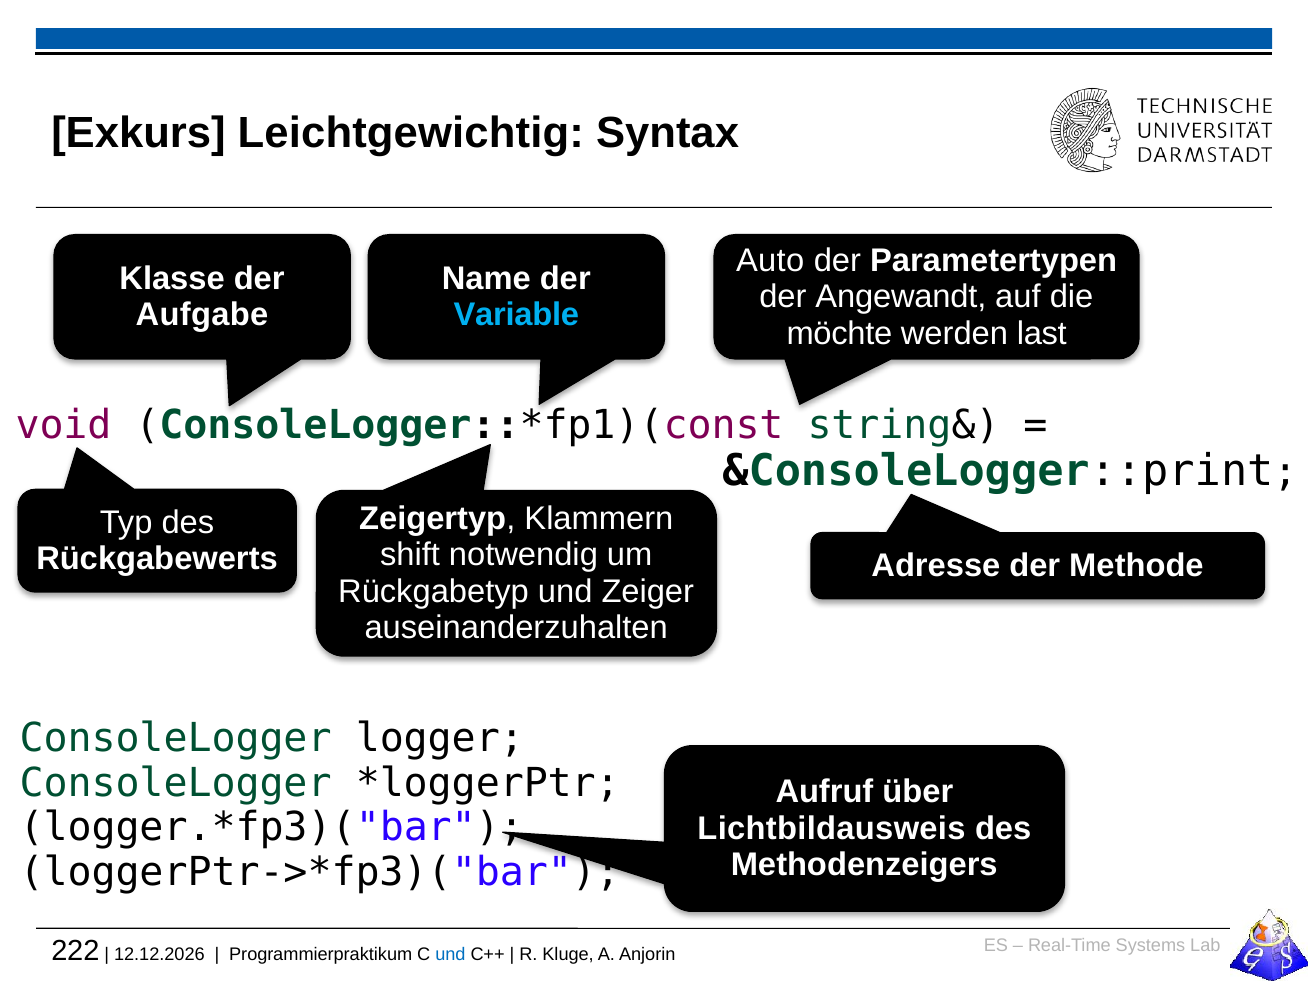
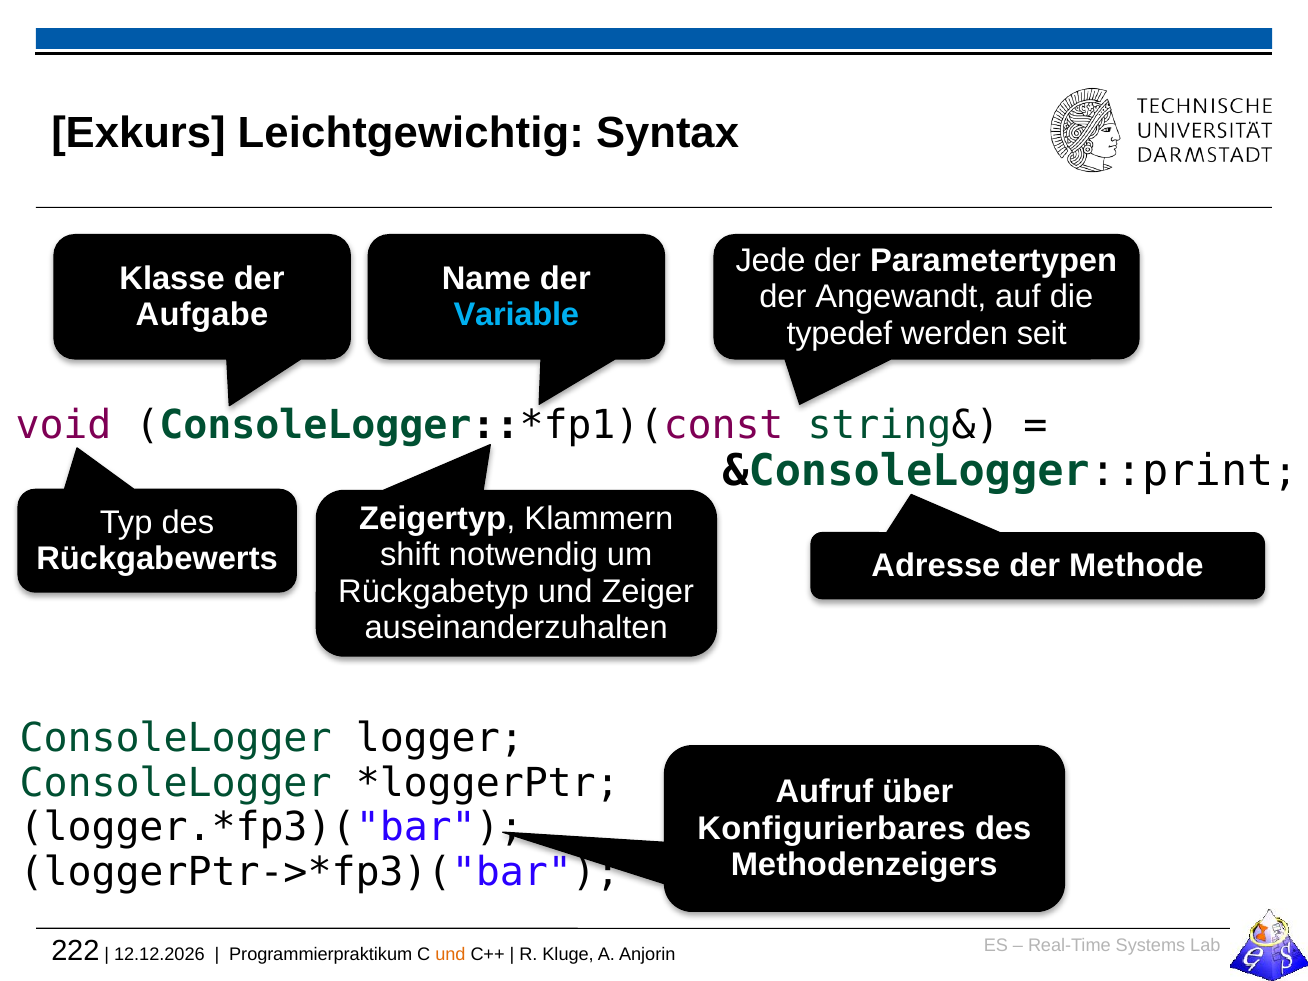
Auto: Auto -> Jede (770, 260)
möchte: möchte -> typedef (839, 333)
last: last -> seit (1042, 333)
Lichtbildausweis: Lichtbildausweis -> Konfigurierbares (832, 829)
und colour: blue -> orange (450, 954)
